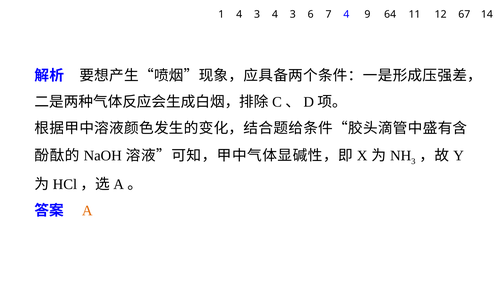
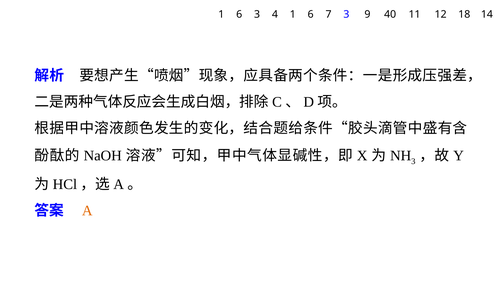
4: 4 -> 6 (239, 14)
3 4 3: 3 -> 1 (293, 14)
7 4: 4 -> 3 (346, 14)
64: 64 -> 40 (390, 14)
67: 67 -> 18 (464, 14)
